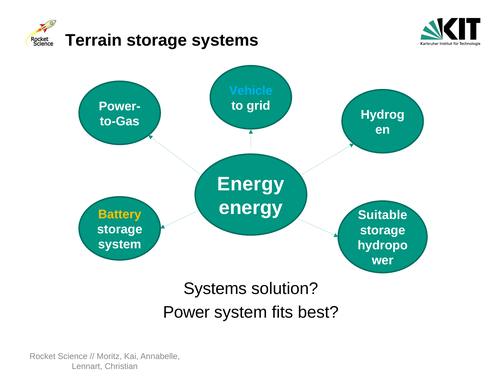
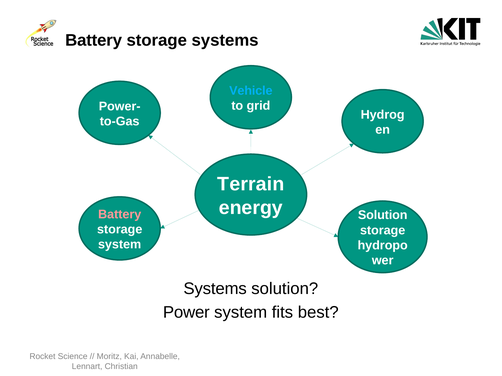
Terrain: Terrain -> Battery (94, 40)
Energy: Energy -> Terrain (251, 184)
Battery colour: yellow -> pink (120, 215)
Suitable: Suitable -> Solution (383, 215)
